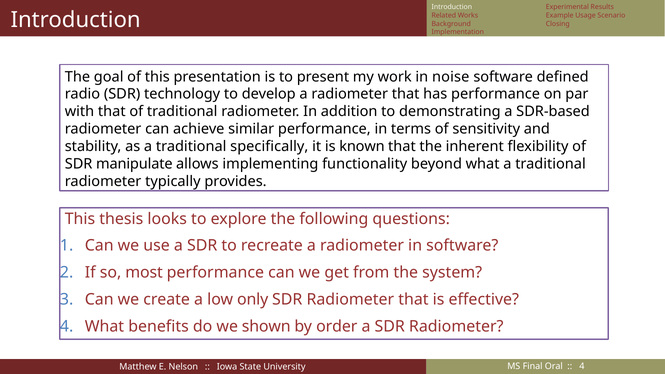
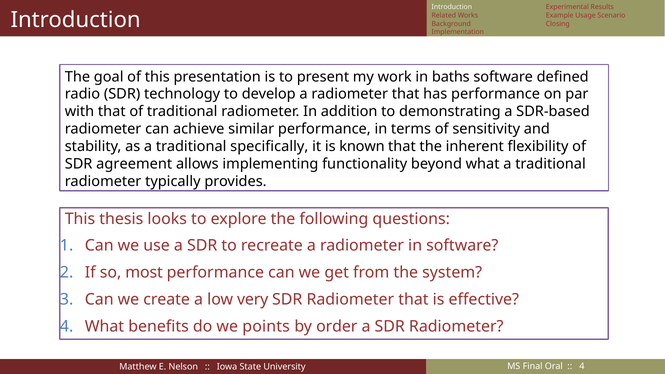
noise: noise -> baths (451, 77)
manipulate: manipulate -> agreement (134, 164)
only: only -> very (253, 300)
shown: shown -> points (266, 326)
